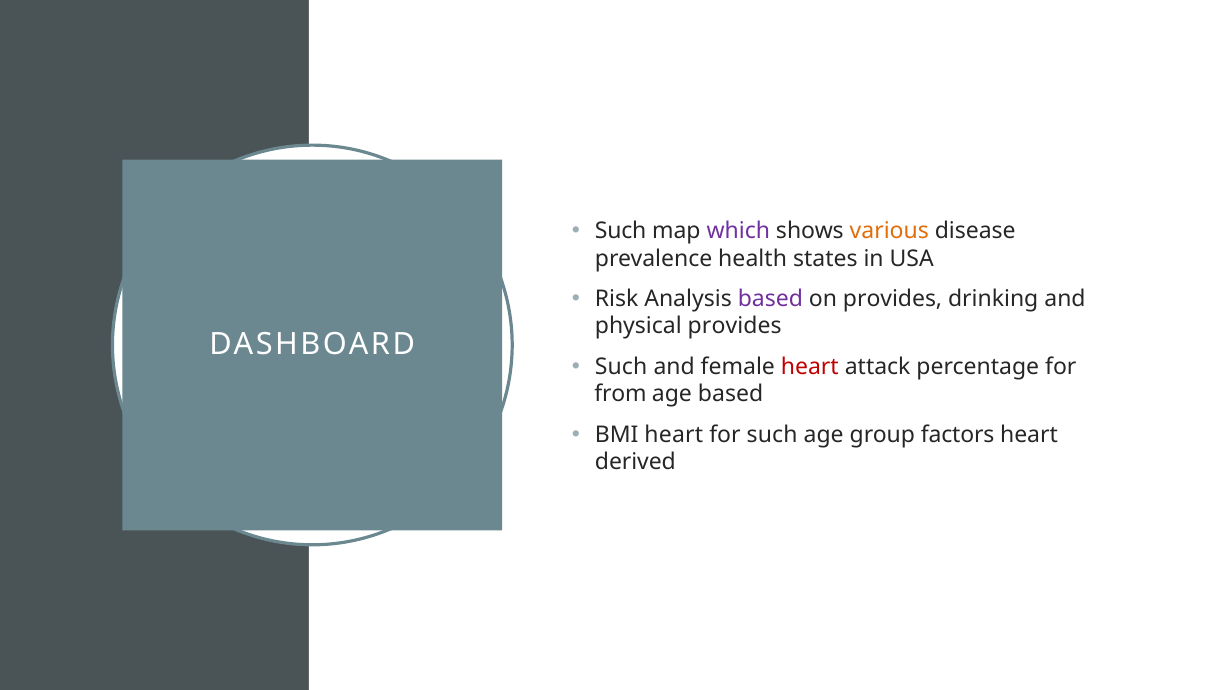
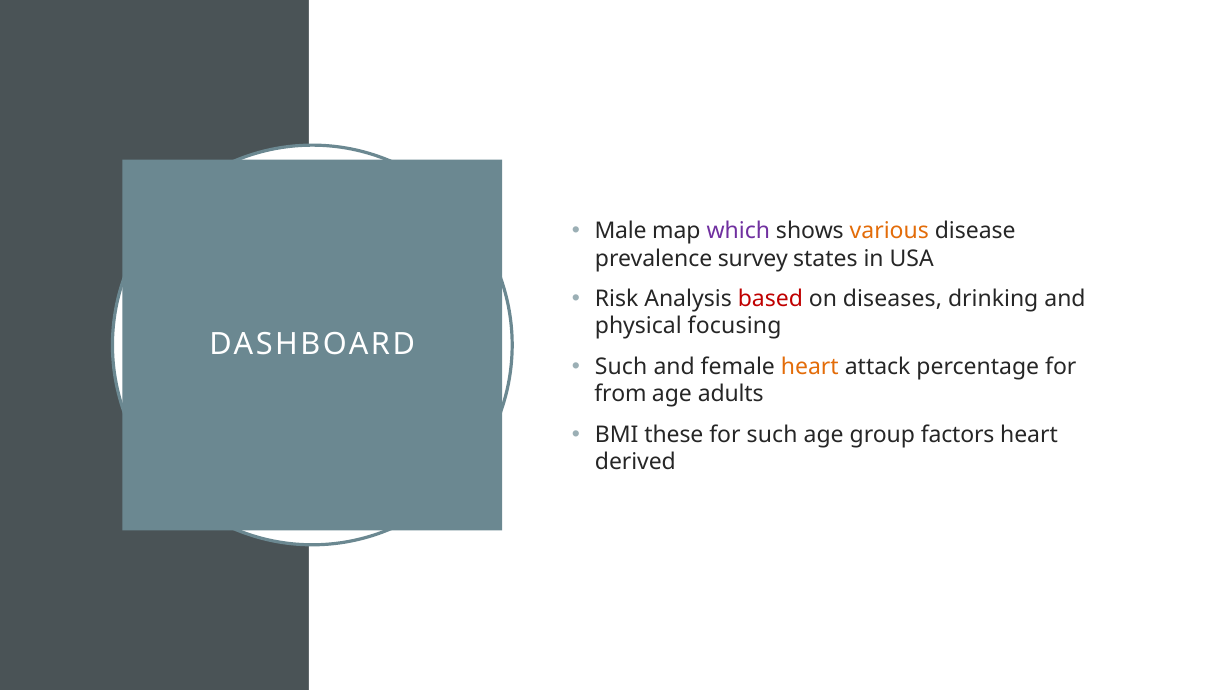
Such: Such -> Male (621, 231)
health: health -> survey (753, 258)
based colour: purple -> red (770, 299)
on provides: provides -> diseases (892, 299)
physical provides: provides -> focusing (735, 326)
heart colour: red -> orange (810, 367)
age based: based -> adults (731, 394)
BMI heart: heart -> these (674, 435)
